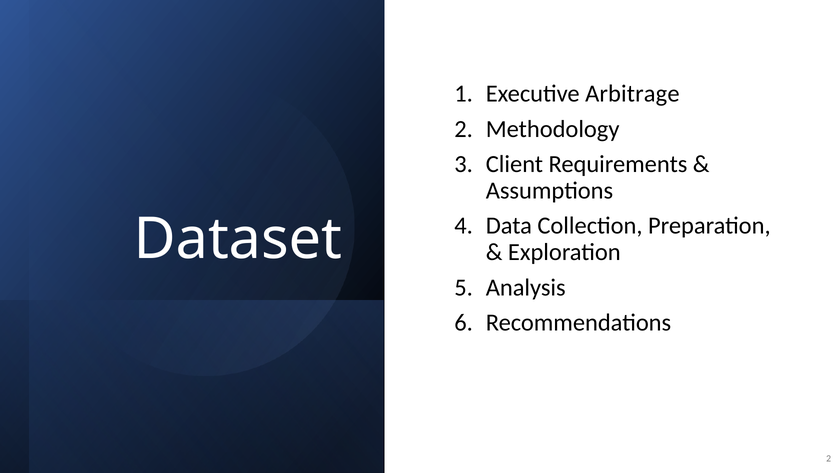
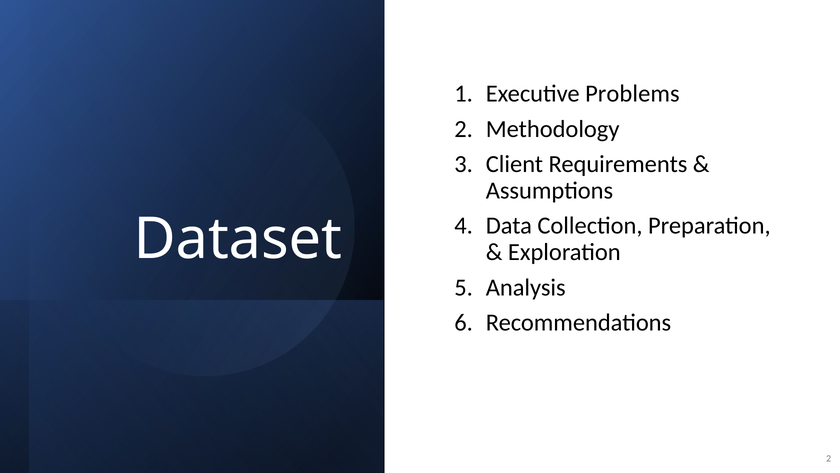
Arbitrage: Arbitrage -> Problems (632, 94)
